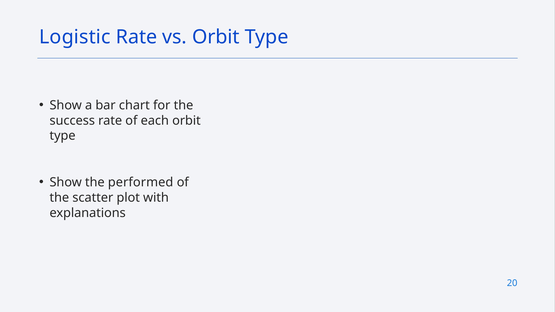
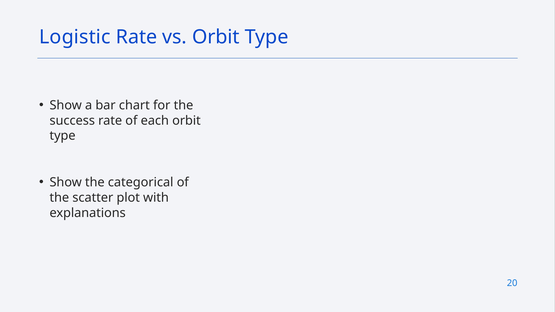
performed: performed -> categorical (141, 182)
